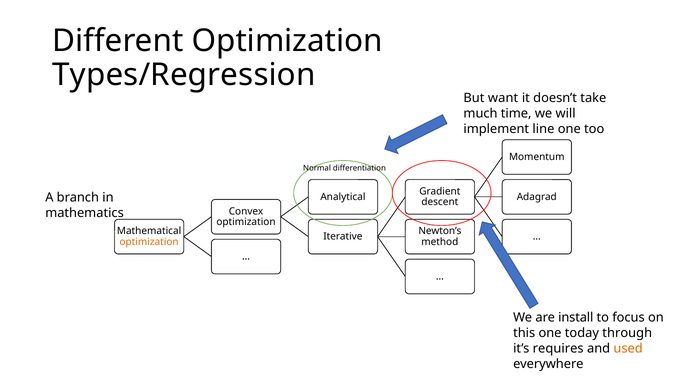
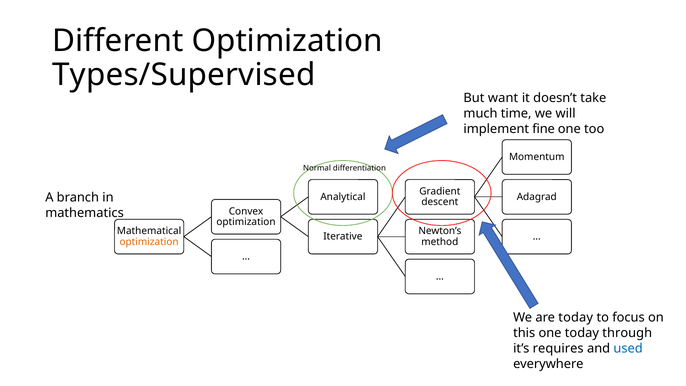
Types/Regression: Types/Regression -> Types/Supervised (184, 75)
line: line -> fine (544, 129)
are install: install -> today (576, 317)
used colour: orange -> blue (628, 348)
